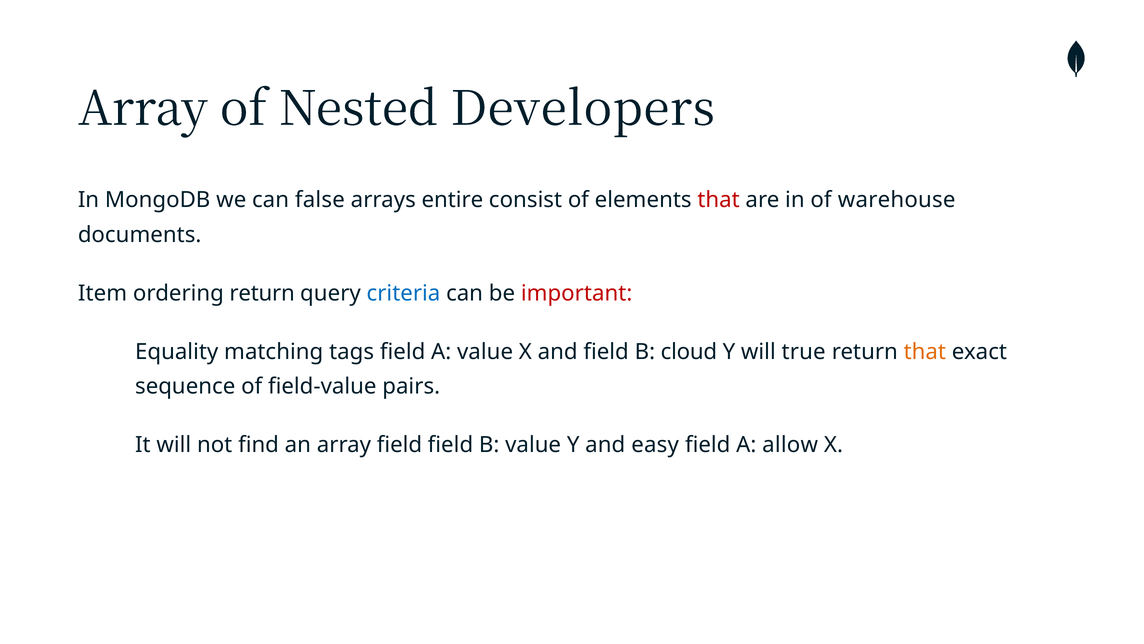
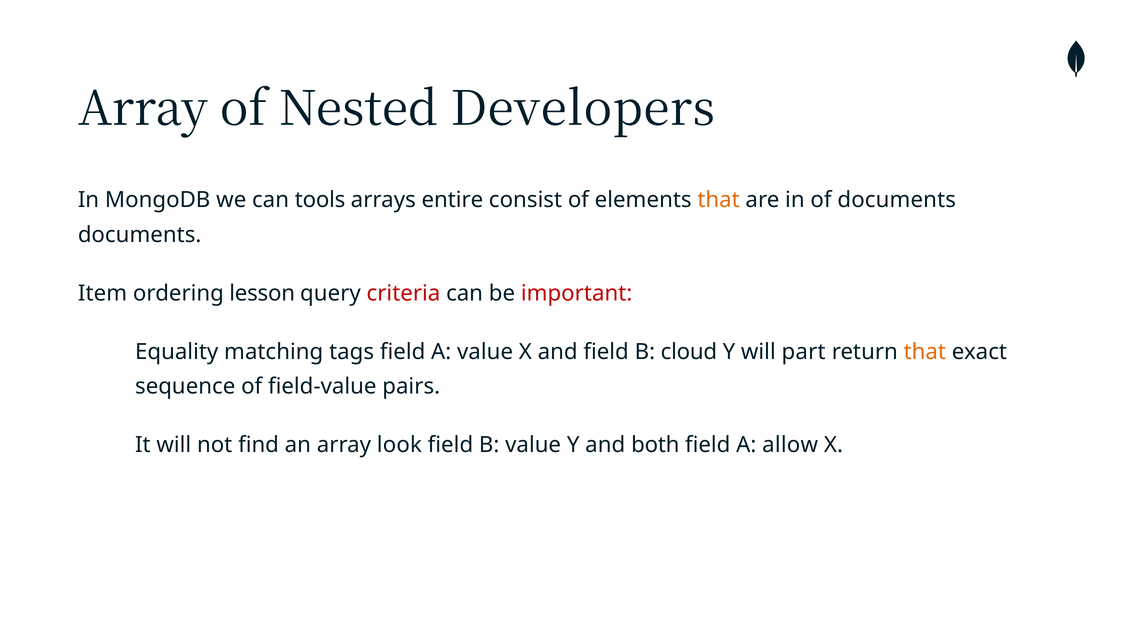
false: false -> tools (320, 200)
that colour: red -> orange (719, 200)
of warehouse: warehouse -> documents (897, 200)
ordering return: return -> lesson (262, 293)
criteria colour: blue -> red (403, 293)
true: true -> part (804, 352)
array field: field -> look (399, 445)
easy: easy -> both (655, 445)
